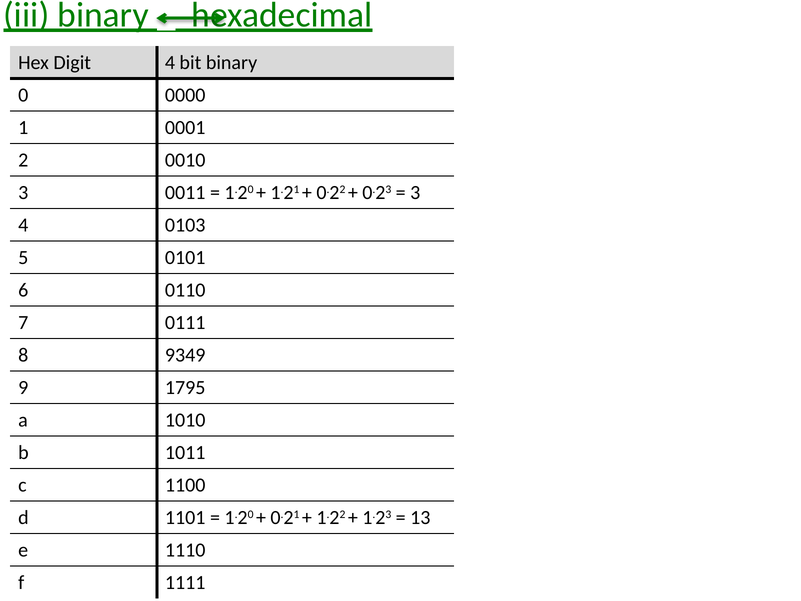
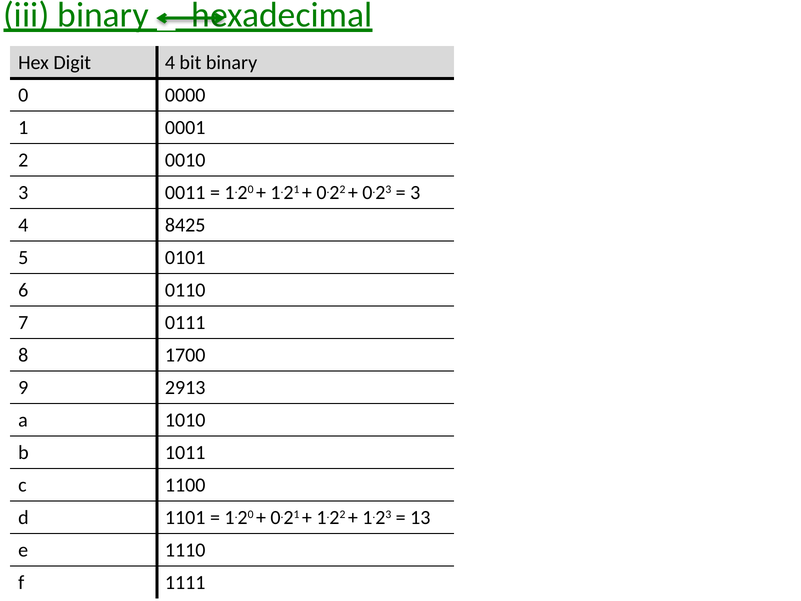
0103: 0103 -> 8425 (185, 225)
9349: 9349 -> 1700 (185, 355)
1795: 1795 -> 2913 (185, 387)
